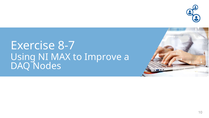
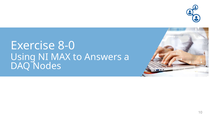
8-7: 8-7 -> 8-0 (66, 45)
Improve: Improve -> Answers (103, 57)
